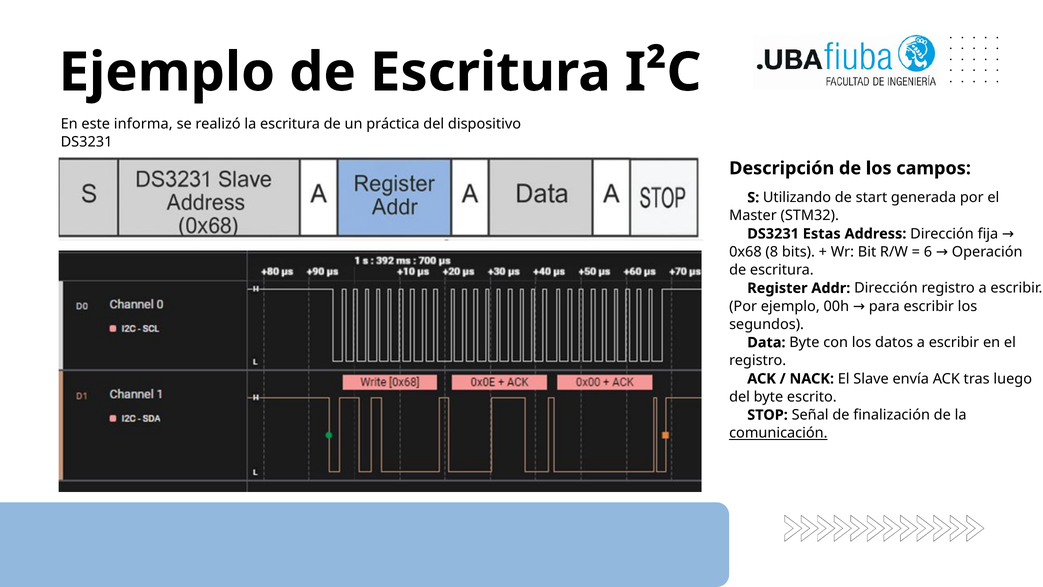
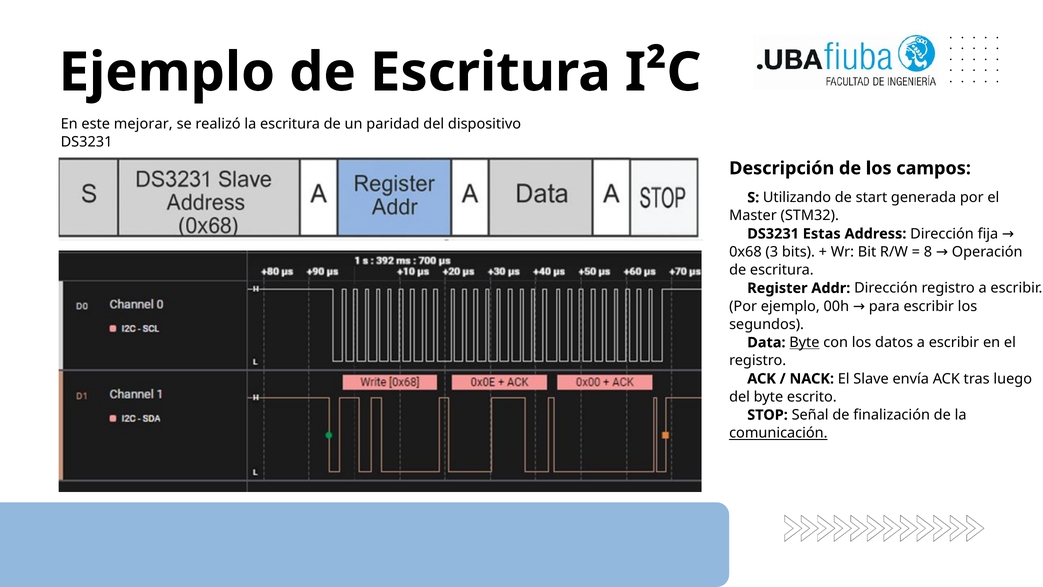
informa: informa -> mejorar (143, 124)
práctica: práctica -> paridad (393, 124)
8: 8 -> 3 (772, 252)
6: 6 -> 8 (928, 252)
Byte underline: none -> present (804, 342)
